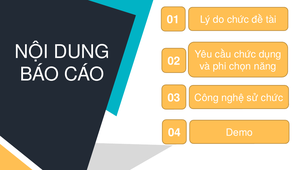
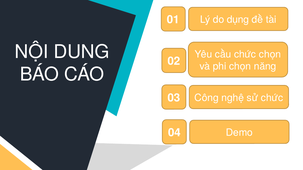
do chức: chức -> dụng (238, 20)
chức dụng: dụng -> chọn (270, 54)
